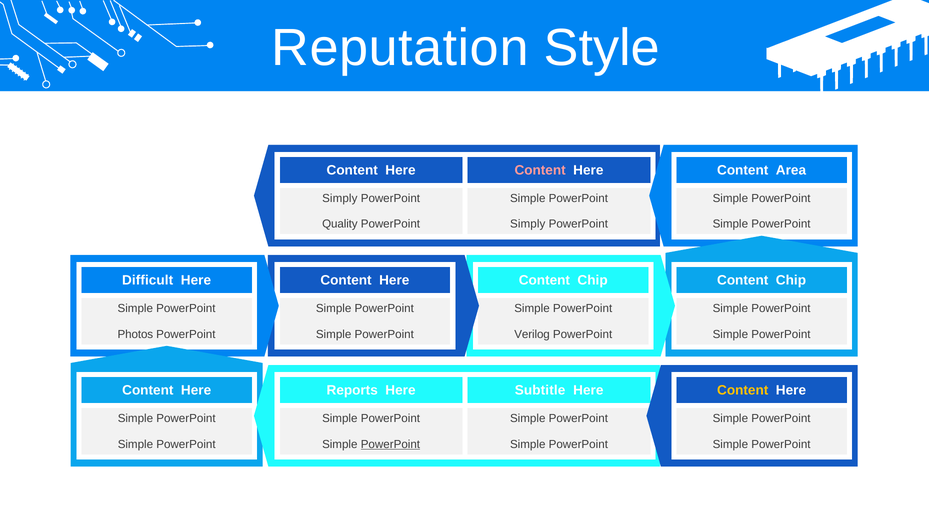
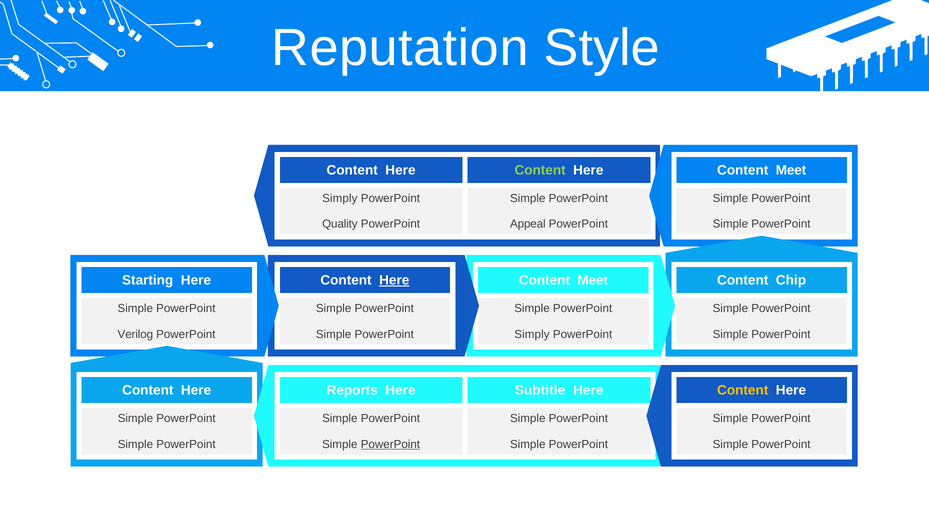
Content colour: pink -> light green (540, 170)
Area: Area -> Meet (791, 170)
PowerPoint Simply: Simply -> Appeal (528, 224)
Difficult: Difficult -> Starting (148, 280)
Here underline: none -> present (394, 280)
Chip: Chip -> Meet (593, 280)
Photos: Photos -> Verilog (135, 334)
Verilog: Verilog -> Simply (532, 334)
